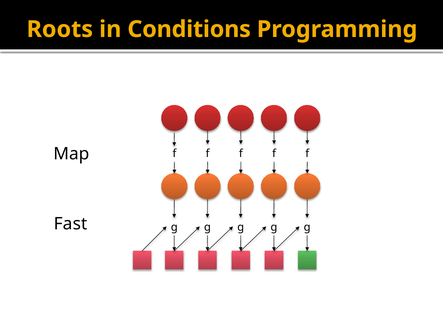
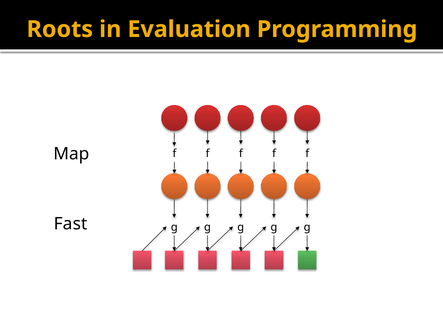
Conditions: Conditions -> Evaluation (189, 29)
